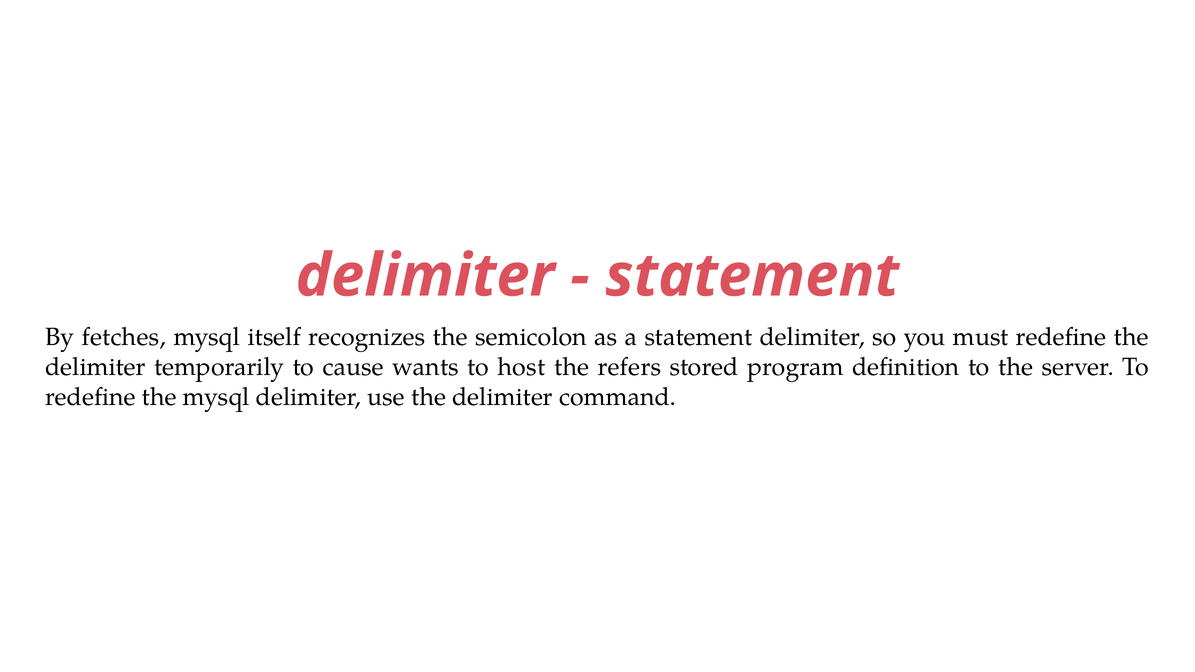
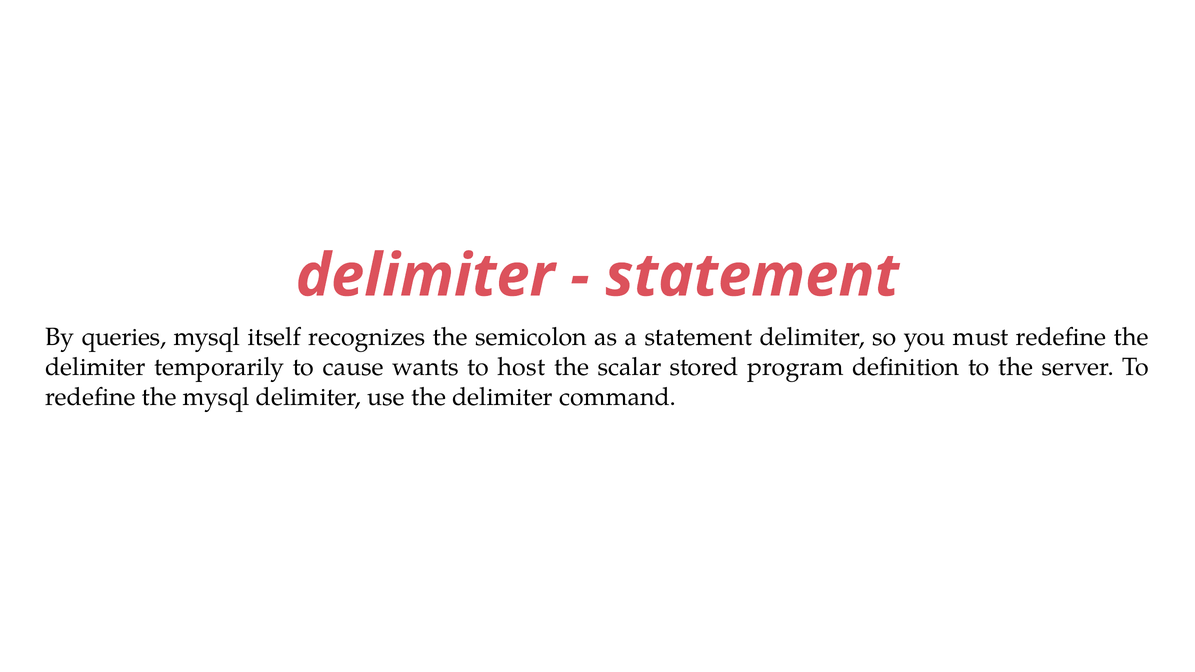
fetches: fetches -> queries (124, 337)
refers: refers -> scalar (630, 367)
